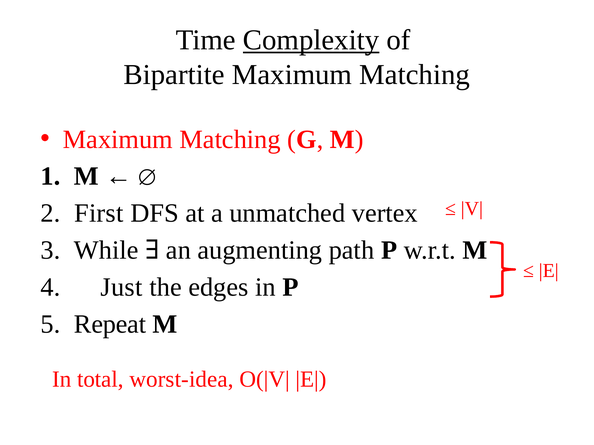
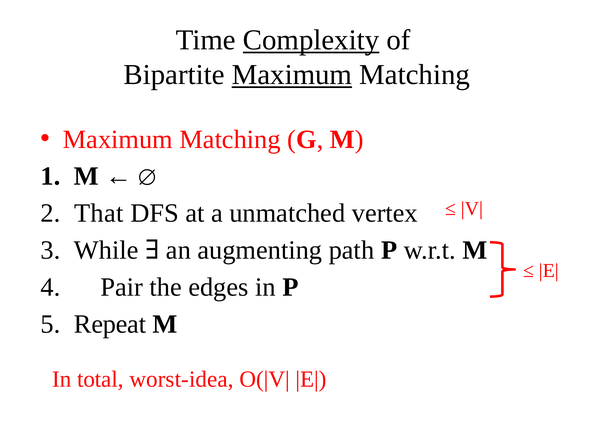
Maximum underline: none -> present (292, 75)
First: First -> That (99, 213)
Just: Just -> Pair (122, 287)
